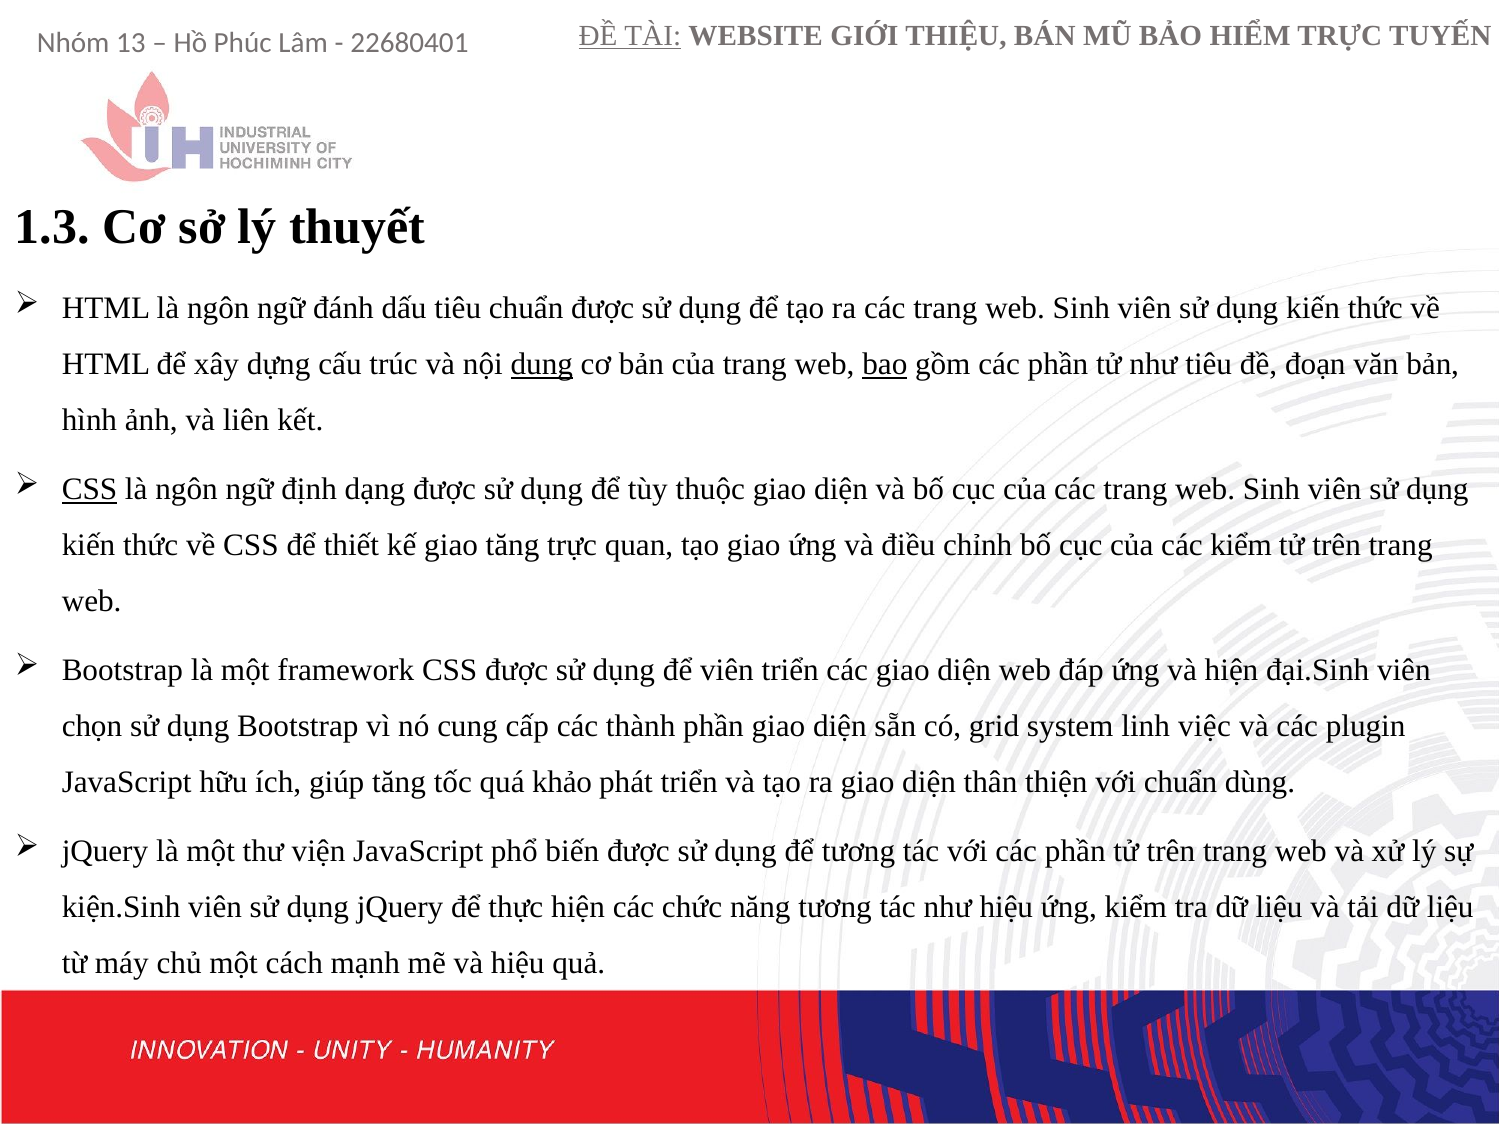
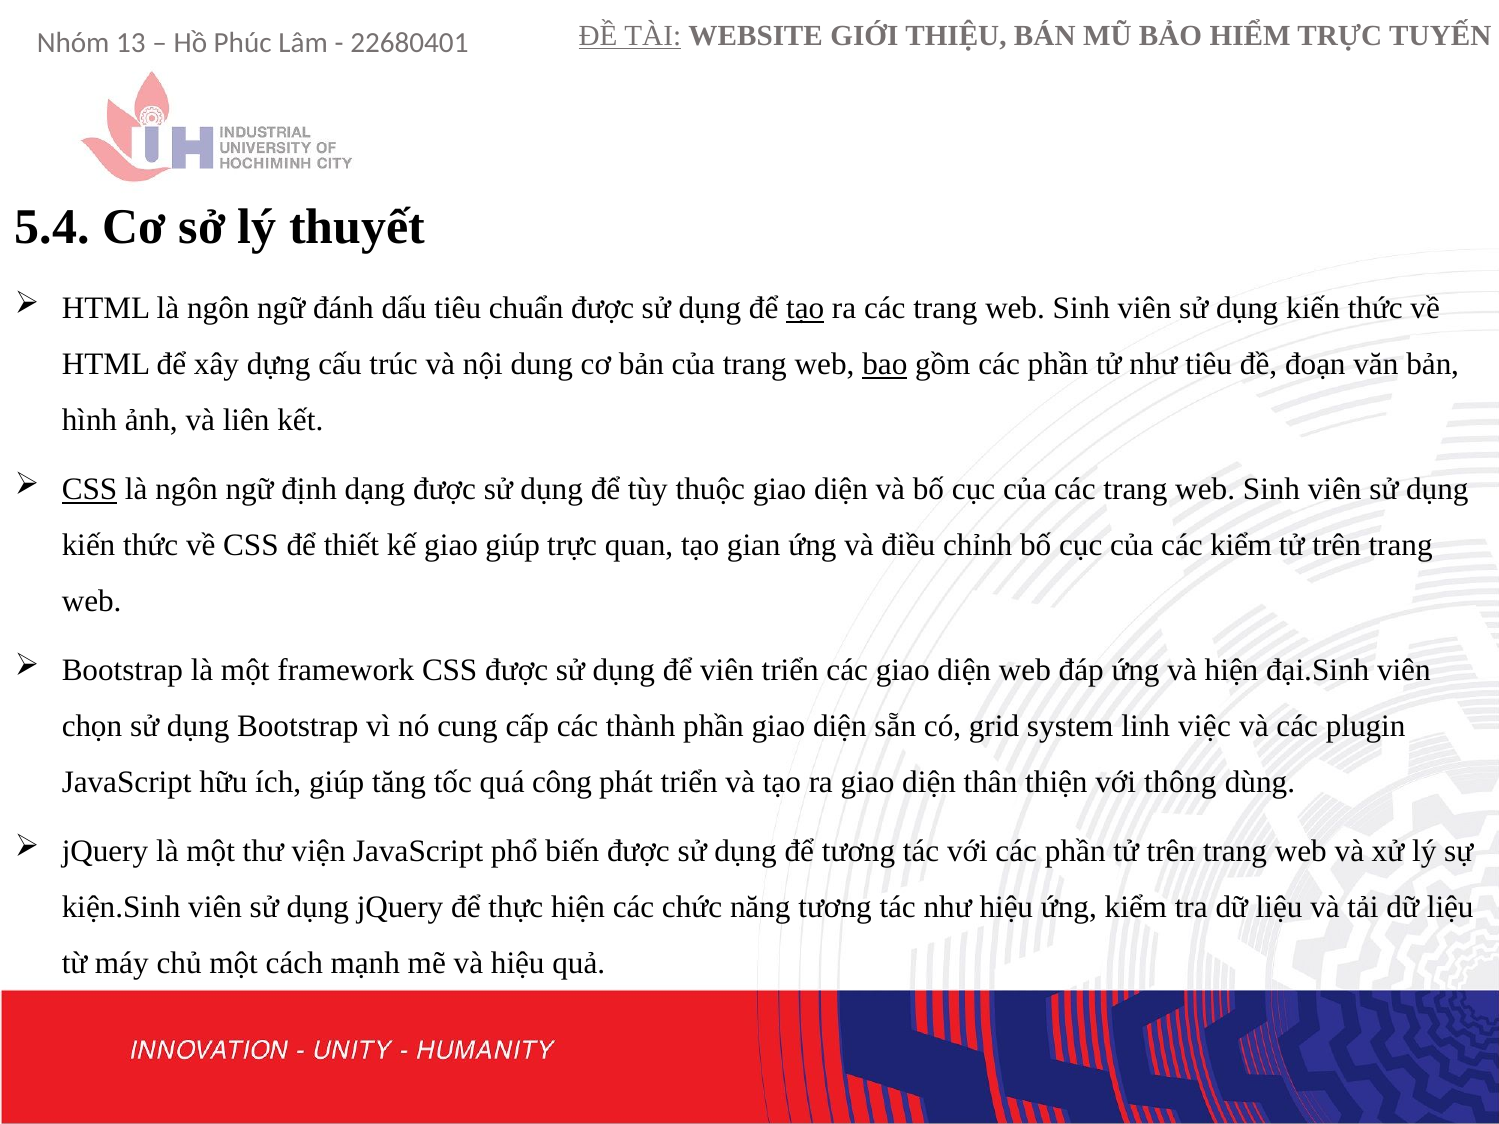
1.3: 1.3 -> 5.4 (52, 227)
tạo underline: none -> present (805, 308)
dung underline: present -> none (542, 364)
giao tăng: tăng -> giúp (513, 546)
tạo giao: giao -> gian (754, 546)
khảo: khảo -> công (562, 783)
với chuẩn: chuẩn -> thông (1180, 783)
